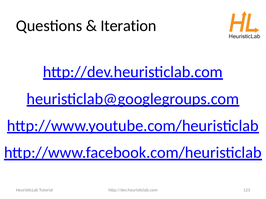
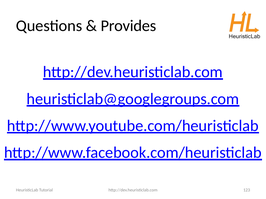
Iteration: Iteration -> Provides (128, 26)
